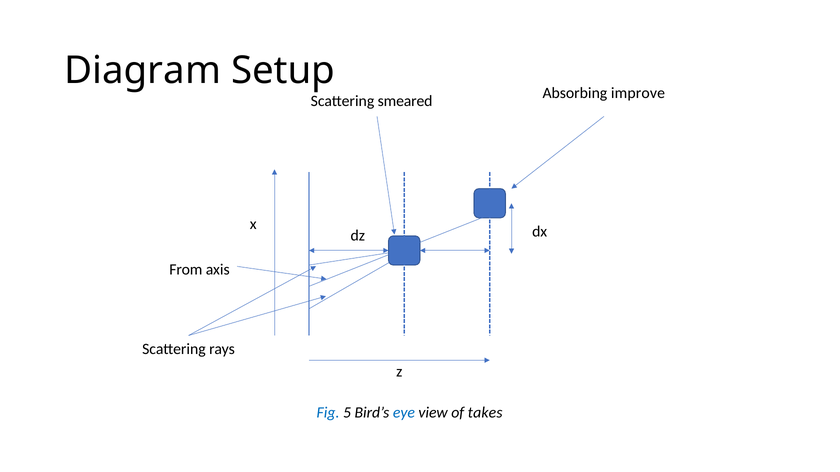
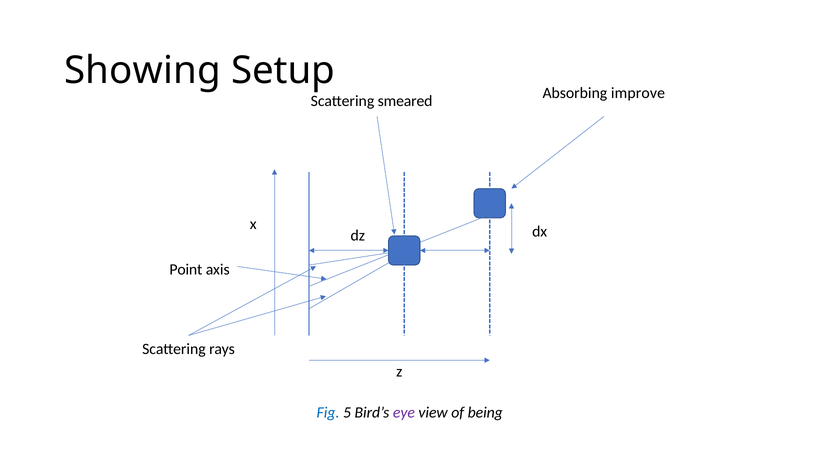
Diagram: Diagram -> Showing (142, 71)
From: From -> Point (186, 270)
eye colour: blue -> purple (404, 413)
takes: takes -> being (485, 413)
